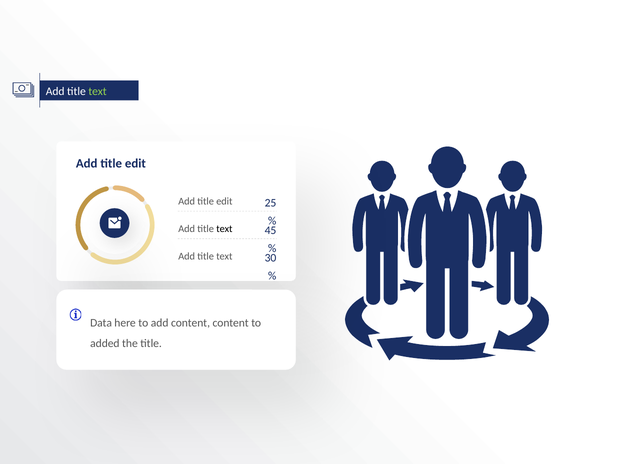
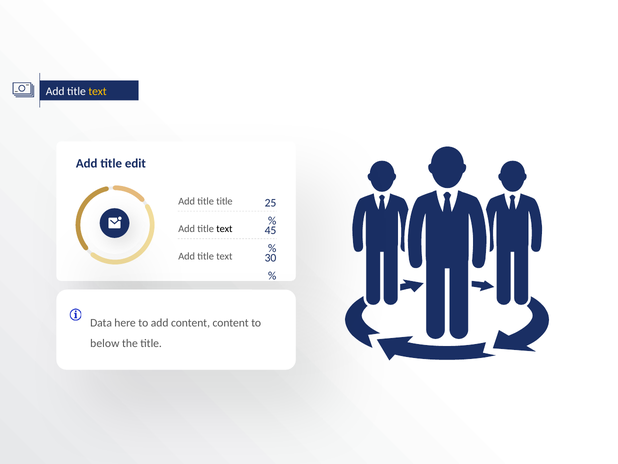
text colour: light green -> yellow (98, 91)
edit: edit -> title (224, 201)
added: added -> below (105, 343)
